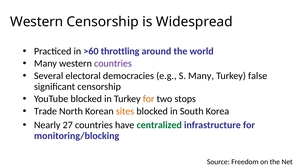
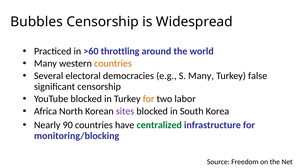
Western: Western -> Bubbles (37, 22)
countries colour: purple -> orange (113, 64)
stops: stops -> labor (185, 99)
Trade: Trade -> Africa (45, 111)
sites colour: orange -> purple (125, 111)
27: 27 -> 90 (68, 125)
